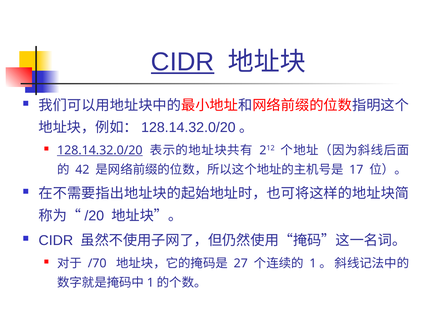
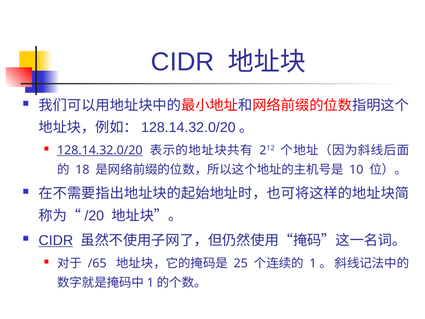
CIDR underline: present -> none (183, 62)
42: 42 -> 18 (82, 169)
17: 17 -> 10 (356, 169)
CIDR underline: none -> present (56, 240)
/70: /70 -> /65 (97, 263)
27: 27 -> 25 (241, 263)
